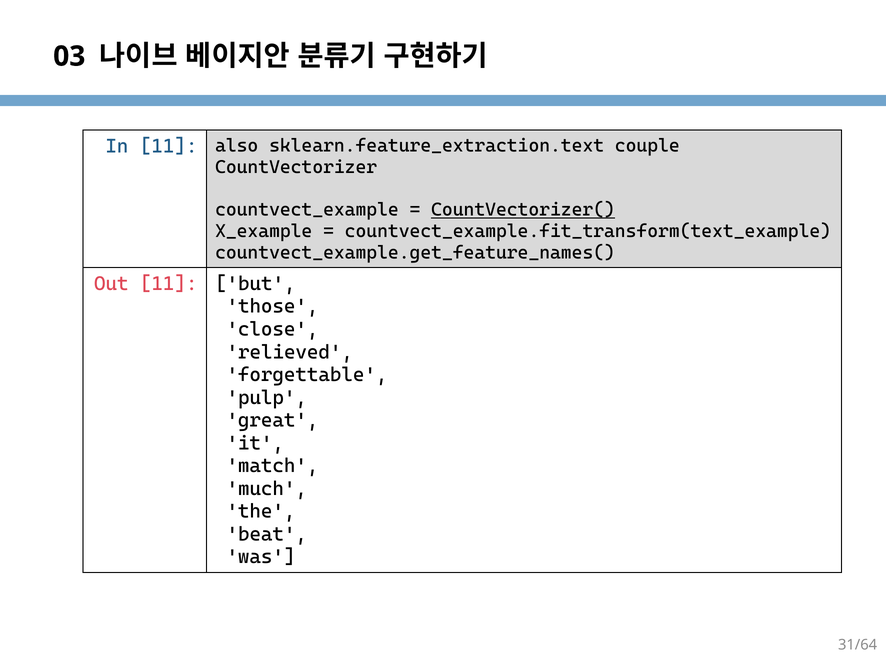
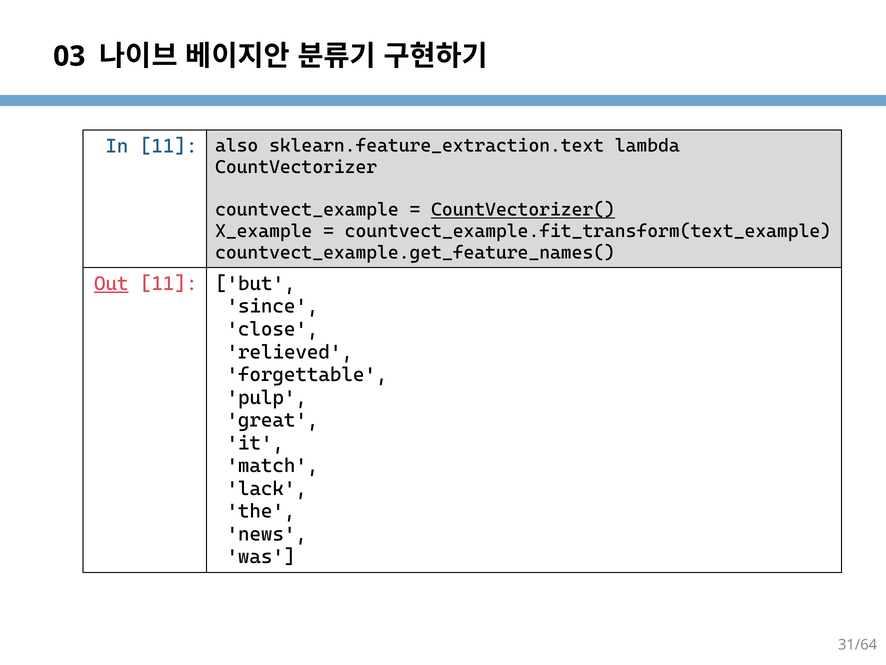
couple: couple -> lambda (647, 145)
Out underline: none -> present (111, 284)
those: those -> since (272, 306)
much: much -> lack (267, 488)
beat: beat -> news (267, 534)
